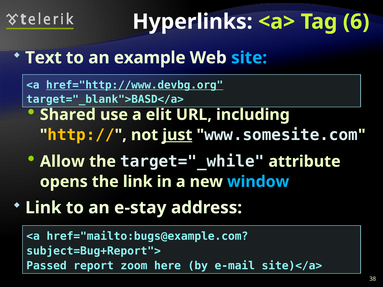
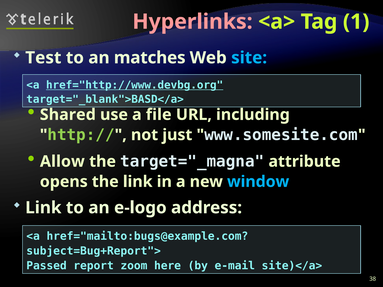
Hyperlinks colour: white -> pink (193, 22)
6: 6 -> 1 (356, 22)
Text: Text -> Test (43, 58)
example: example -> matches (150, 58)
elit: elit -> file (159, 115)
http:// colour: yellow -> light green (81, 135)
just underline: present -> none (177, 135)
target="_while: target="_while -> target="_magna (192, 162)
e-stay: e-stay -> e-logo (140, 208)
